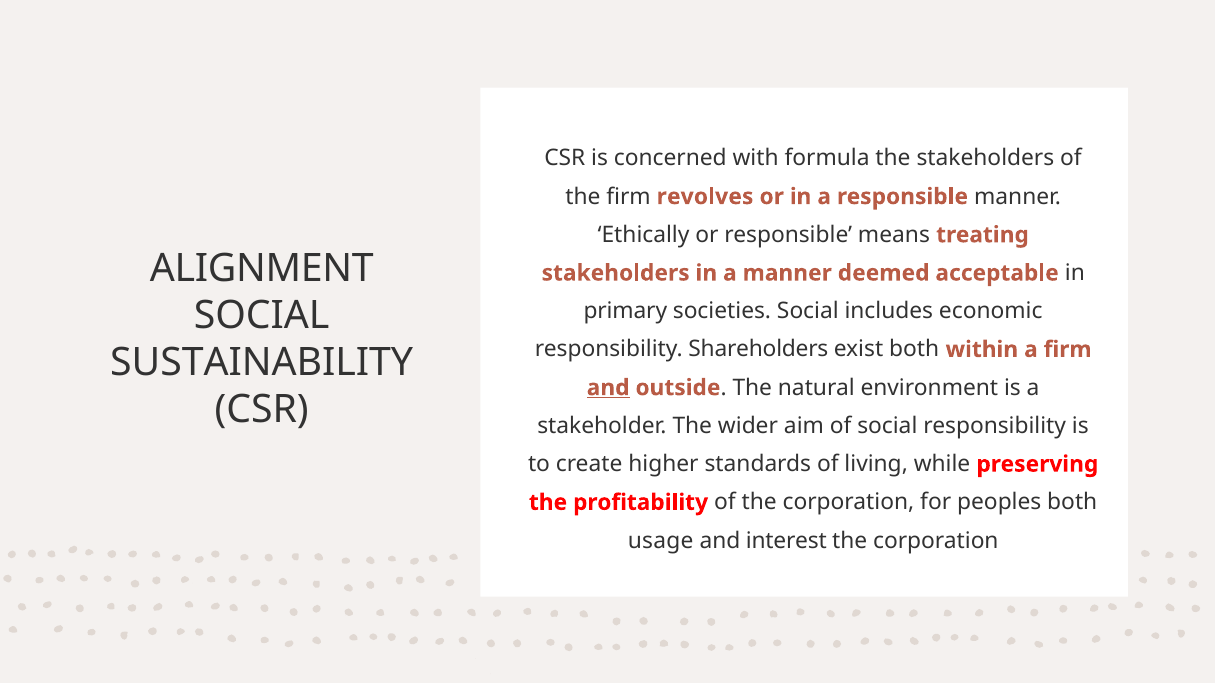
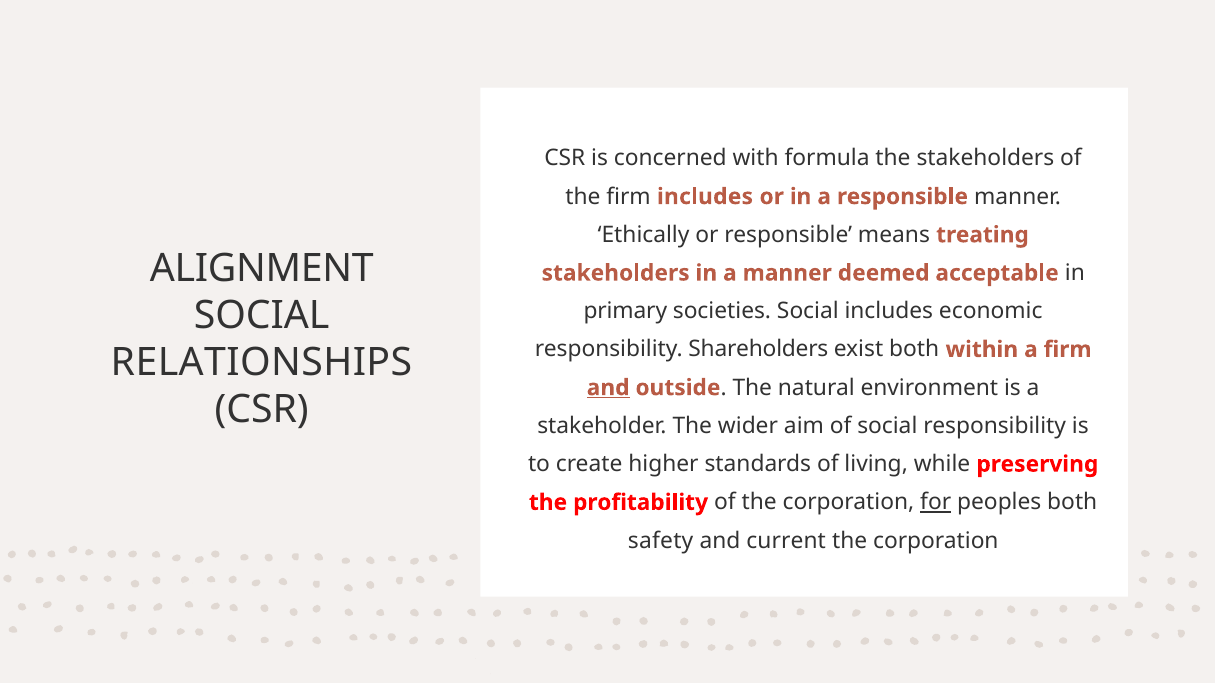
firm revolves: revolves -> includes (705, 197)
SUSTAINABILITY: SUSTAINABILITY -> RELATIONSHIPS (261, 363)
for underline: none -> present (936, 503)
usage: usage -> safety (661, 541)
interest: interest -> current (786, 541)
